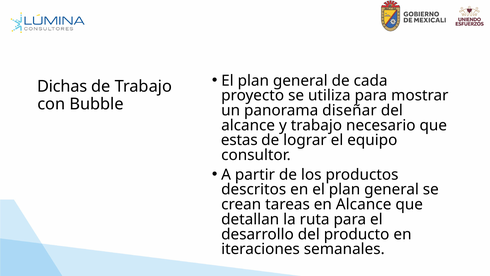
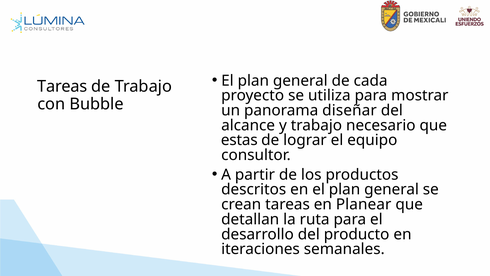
Dichas: Dichas -> Tareas (62, 86)
en Alcance: Alcance -> Planear (364, 204)
